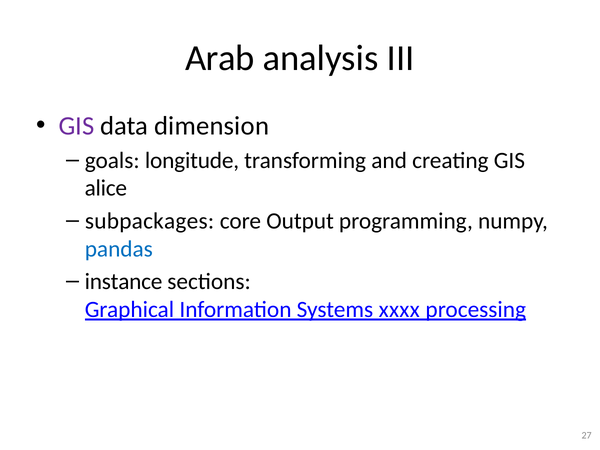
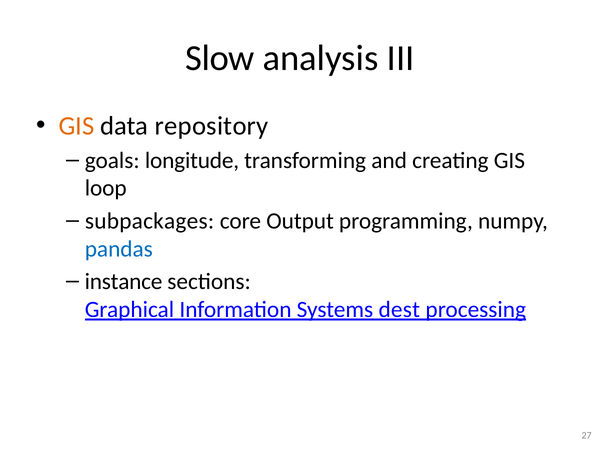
Arab: Arab -> Slow (220, 58)
GIS colour: purple -> orange (76, 126)
dimension: dimension -> repository (212, 126)
alice: alice -> loop (106, 188)
xxxx: xxxx -> dest (399, 309)
